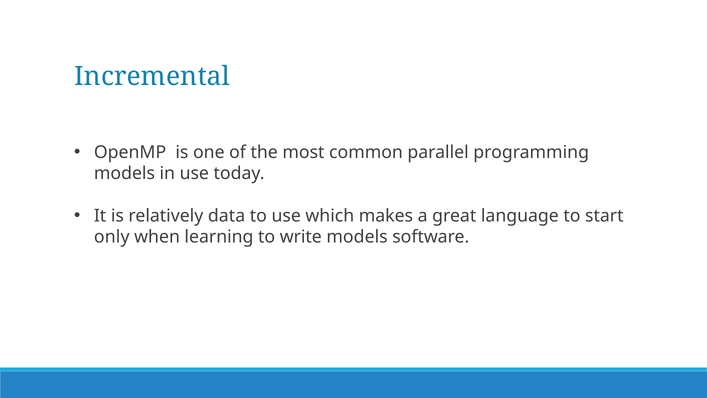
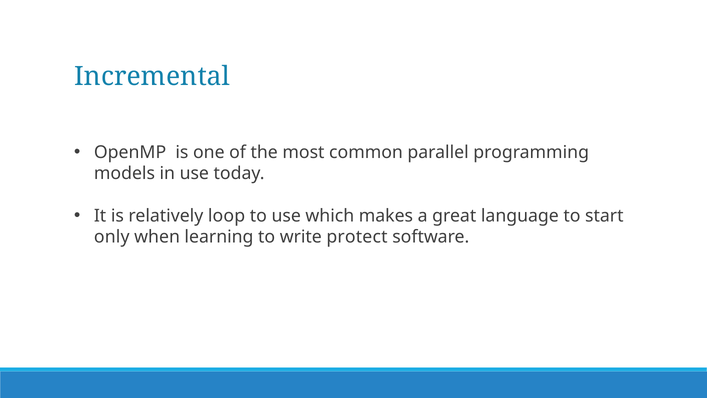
data: data -> loop (227, 216)
write models: models -> protect (357, 237)
